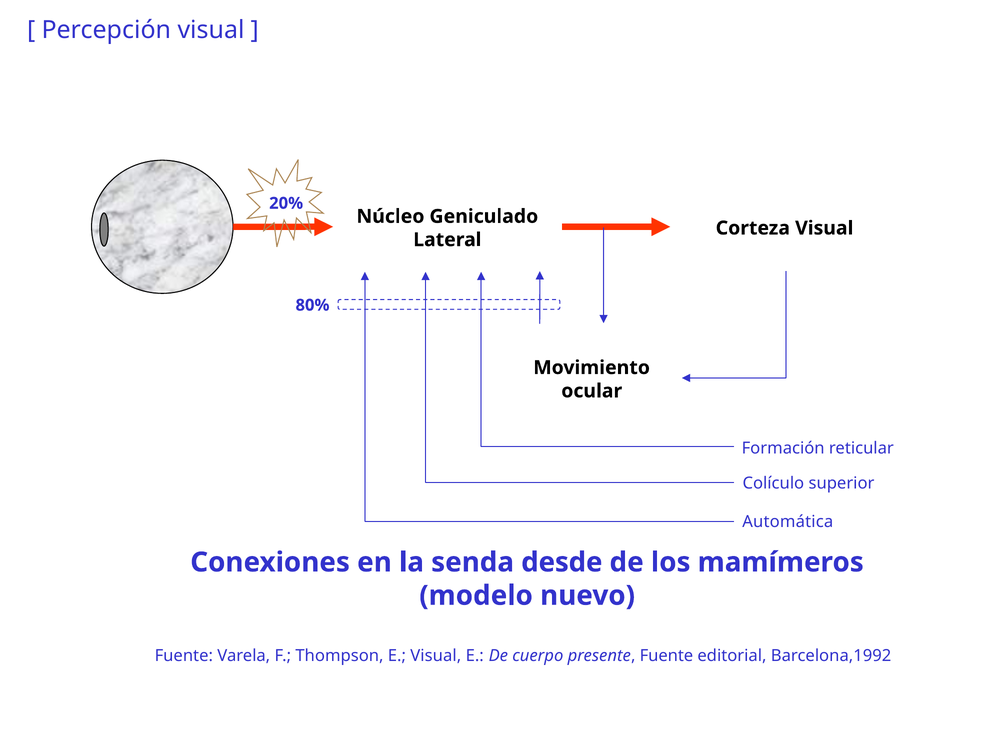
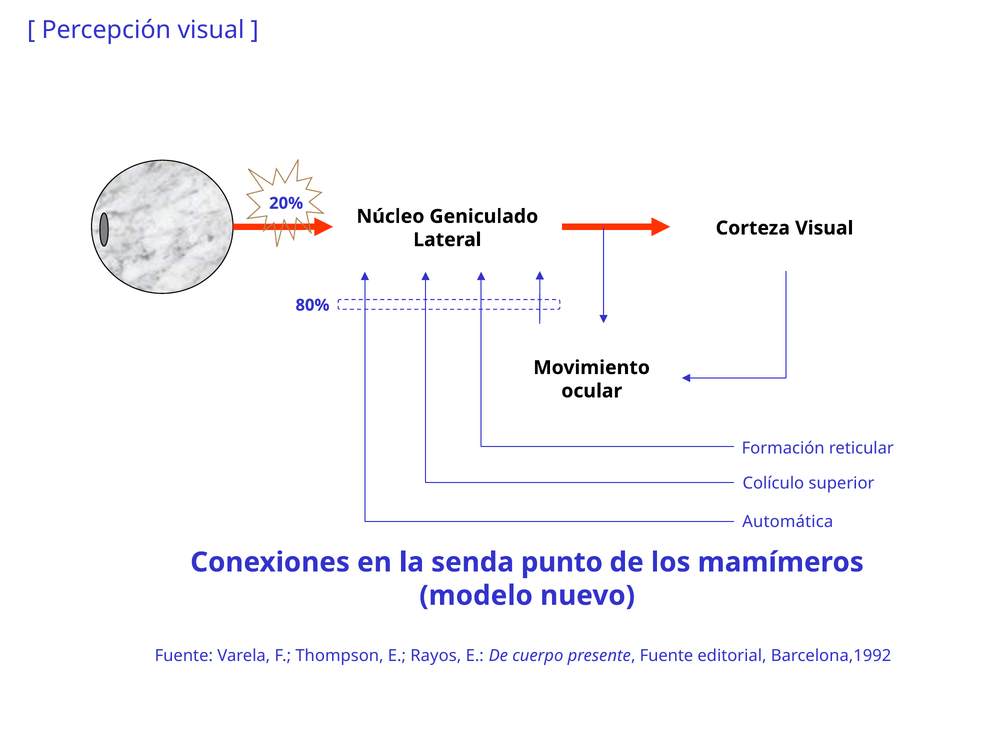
desde: desde -> punto (562, 563)
E Visual: Visual -> Rayos (436, 656)
